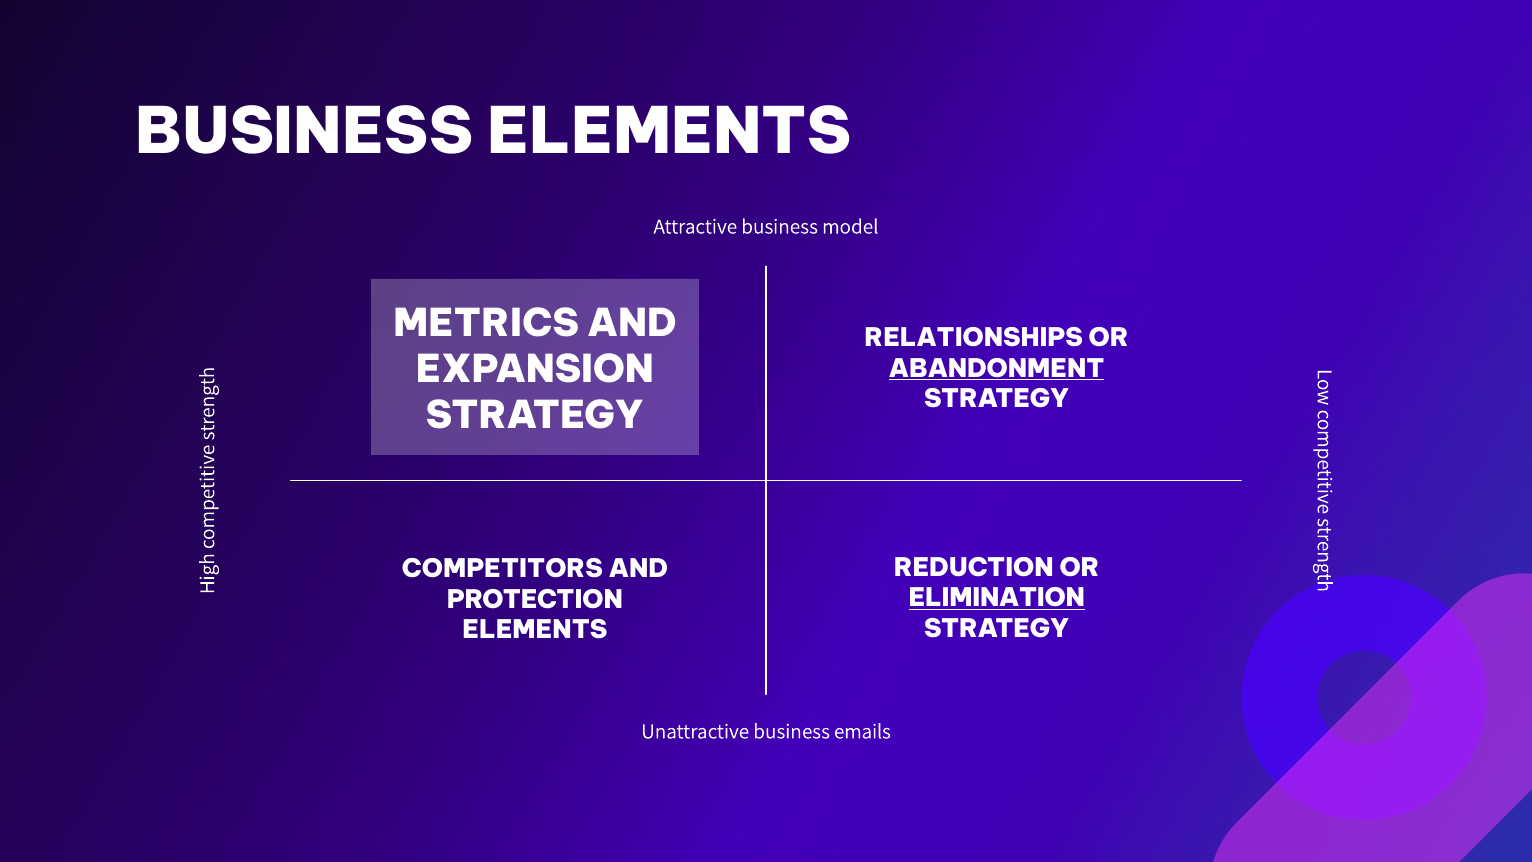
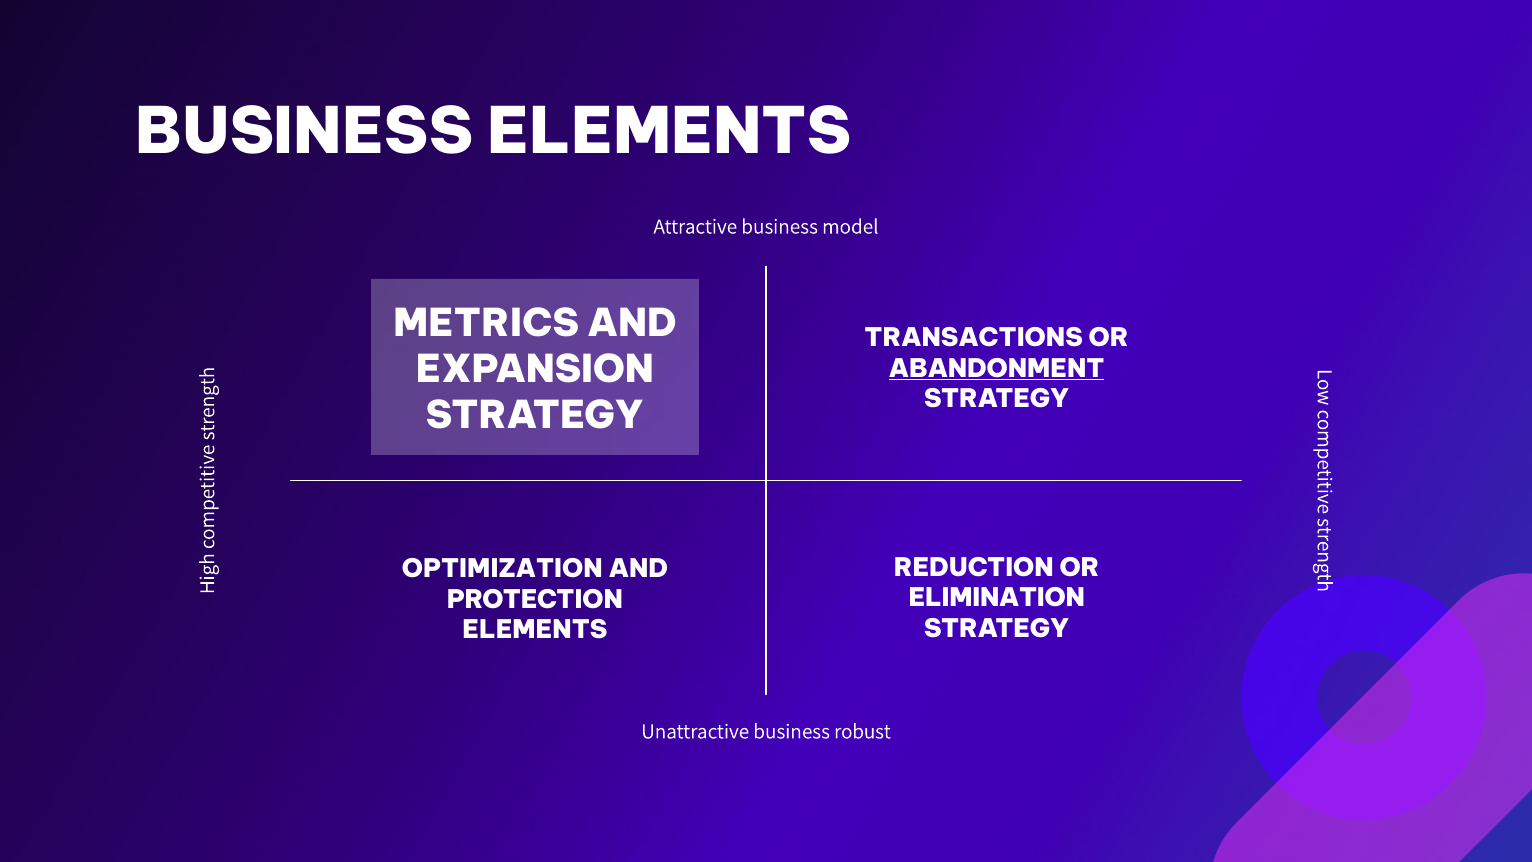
RELATIONSHIPS: RELATIONSHIPS -> TRANSACTIONS (974, 338)
COMPETITORS: COMPETITORS -> OPTIMIZATION (502, 569)
ELIMINATION underline: present -> none (997, 598)
emails: emails -> robust (862, 731)
